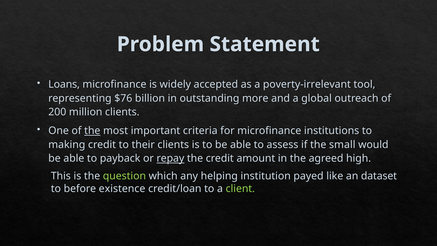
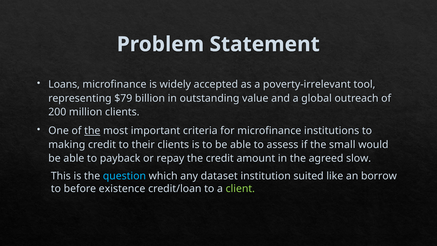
$76: $76 -> $79 (123, 98)
more: more -> value (255, 98)
repay underline: present -> none (170, 158)
high: high -> slow (359, 158)
question colour: light green -> light blue (124, 176)
helping: helping -> dataset (219, 176)
payed: payed -> suited (309, 176)
dataset: dataset -> borrow (379, 176)
